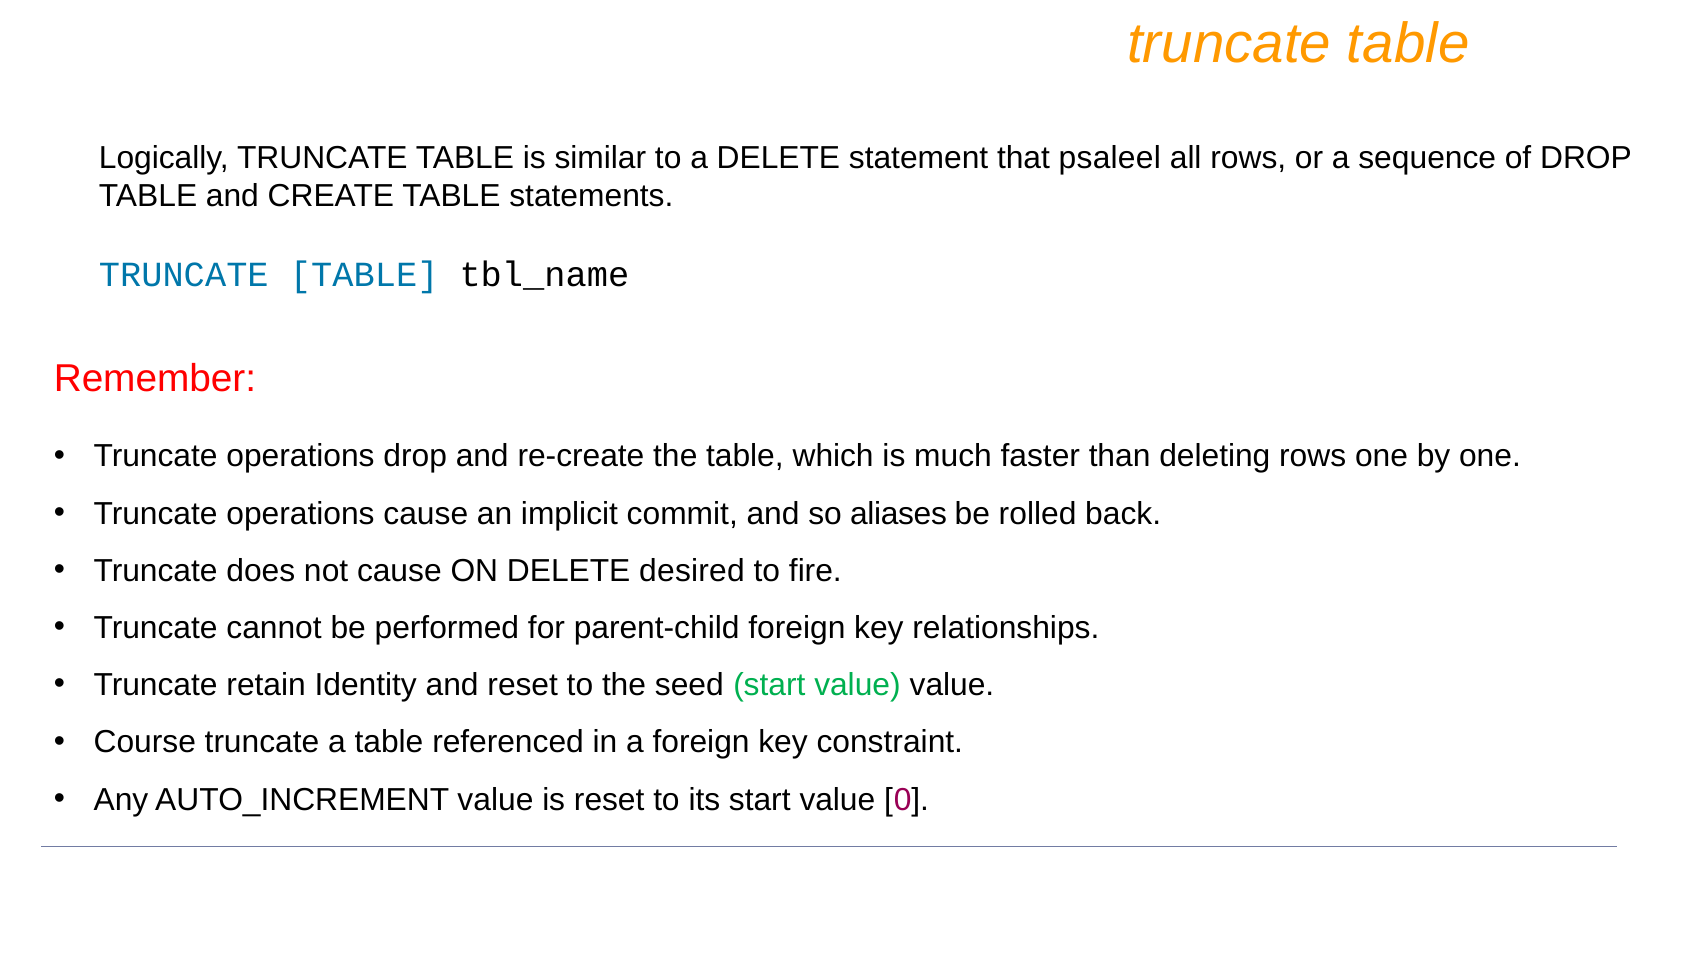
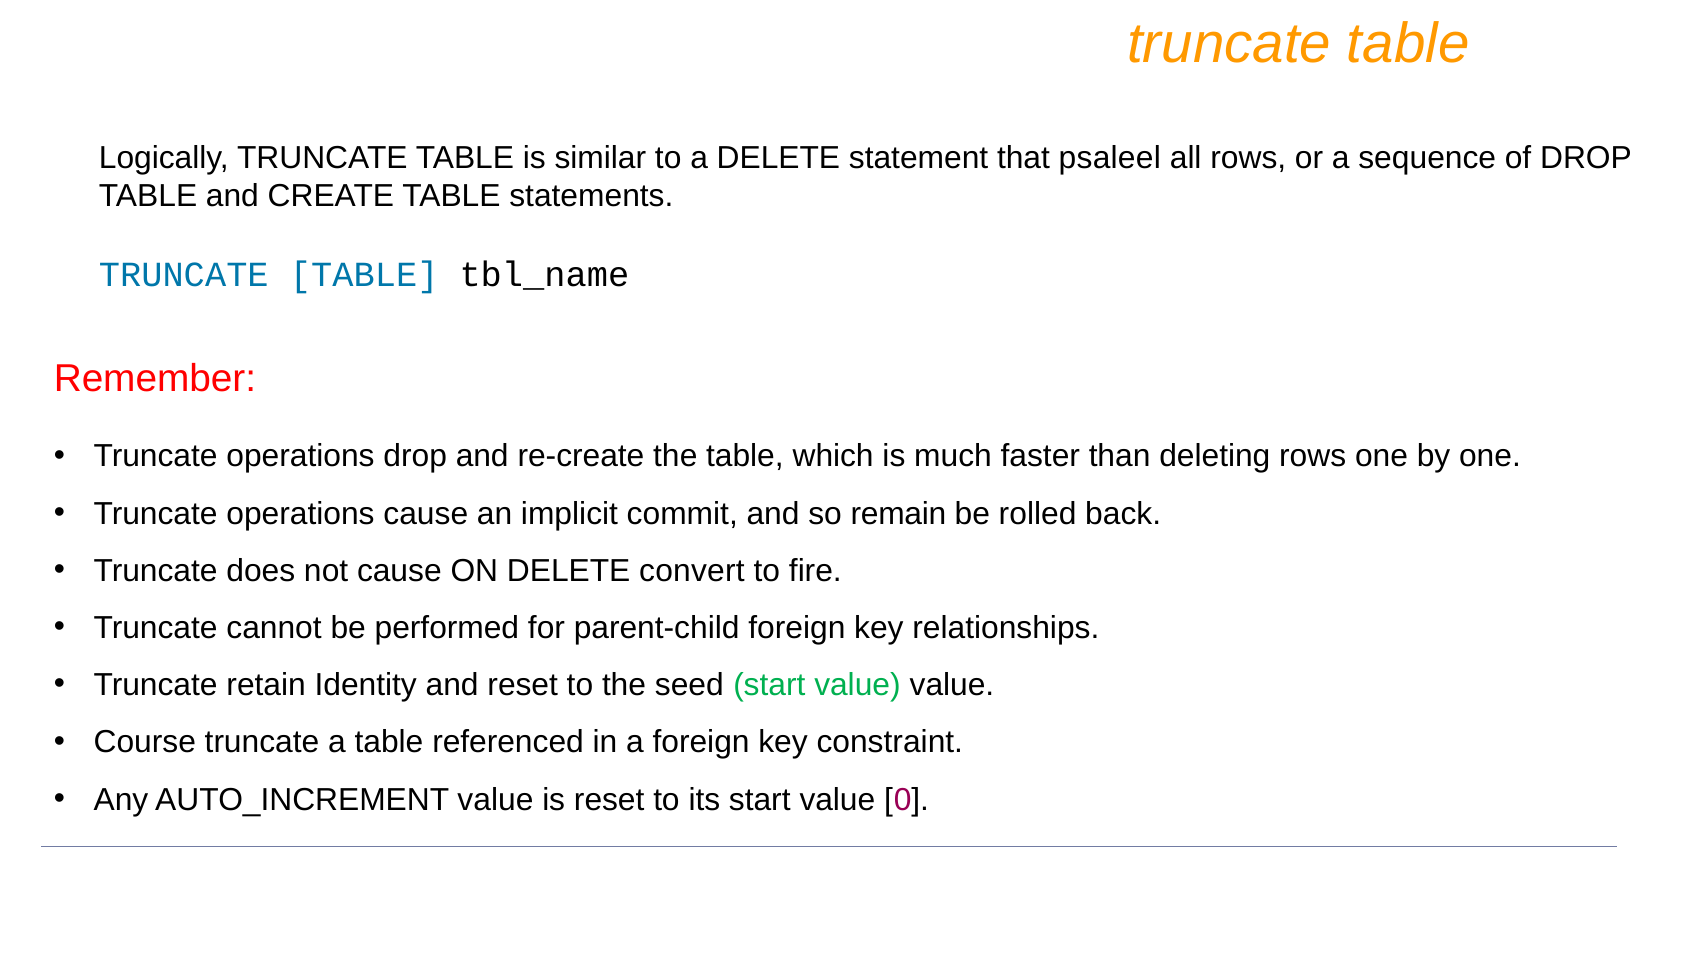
aliases: aliases -> remain (898, 514)
desired: desired -> convert (692, 571)
